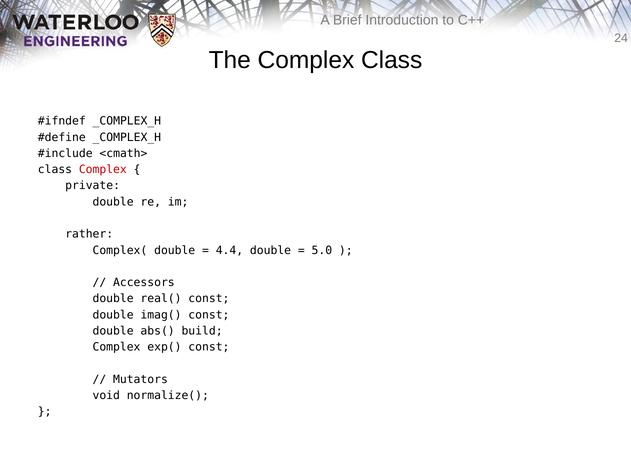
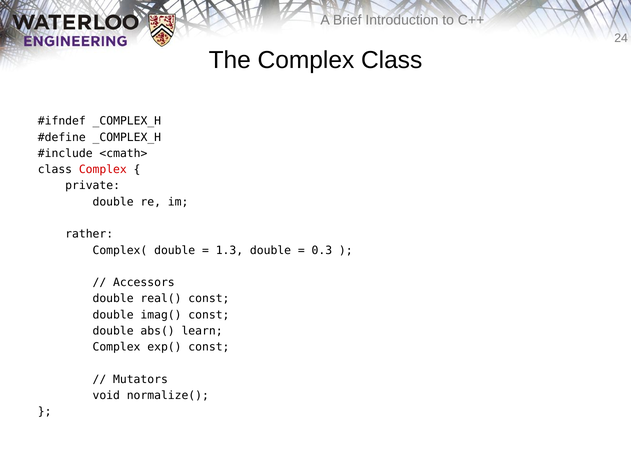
4.4: 4.4 -> 1.3 (229, 250)
5.0: 5.0 -> 0.3 (322, 250)
build: build -> learn (202, 331)
